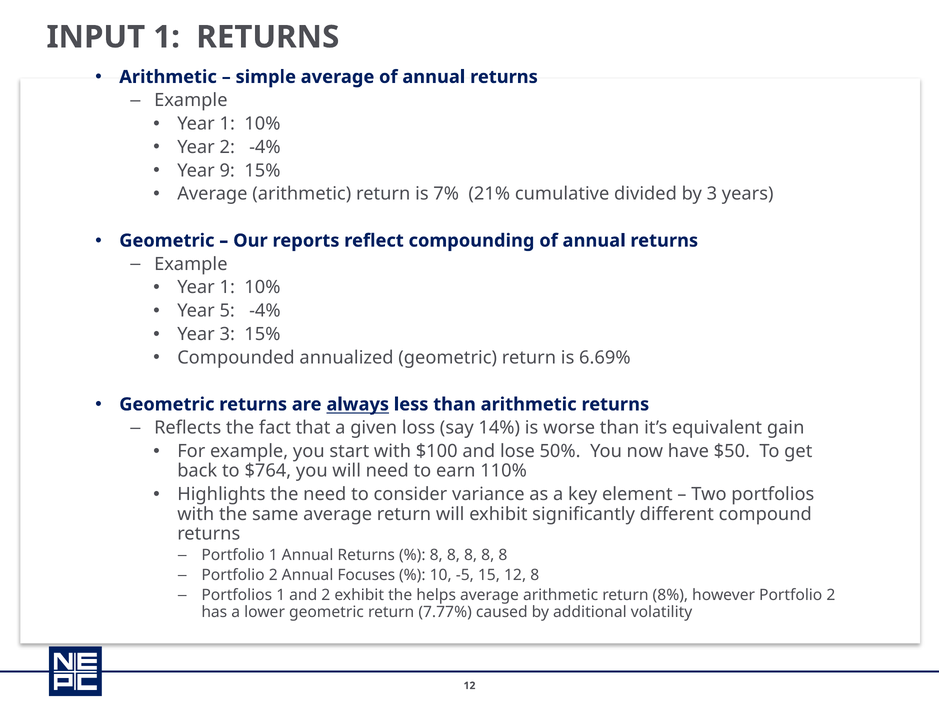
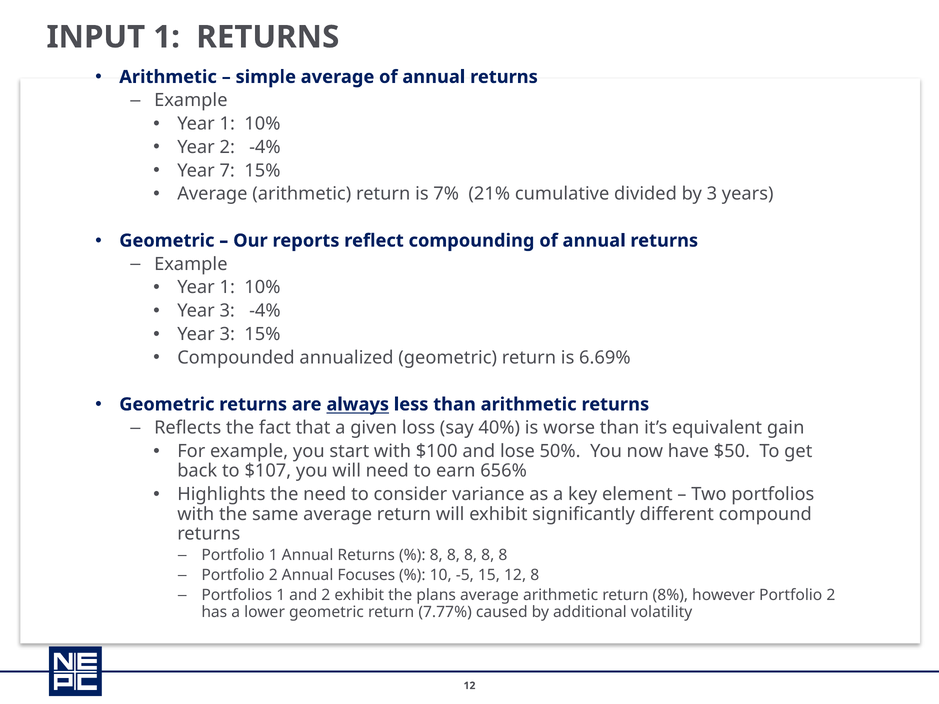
9: 9 -> 7 (227, 171)
5: 5 -> 3 (227, 311)
14%: 14% -> 40% (499, 428)
$764: $764 -> $107 (268, 471)
110%: 110% -> 656% (504, 471)
helps: helps -> plans (436, 596)
